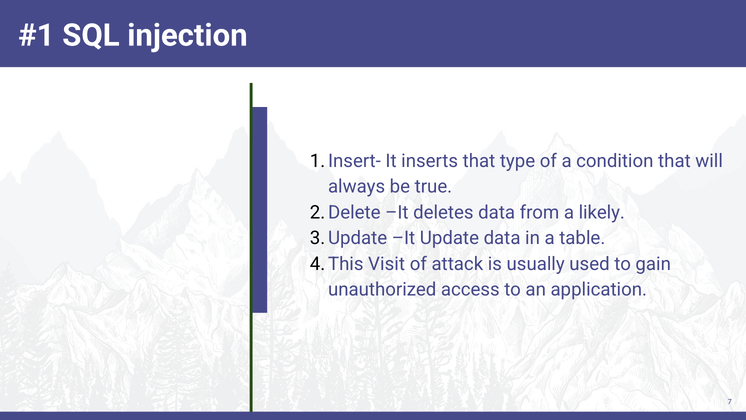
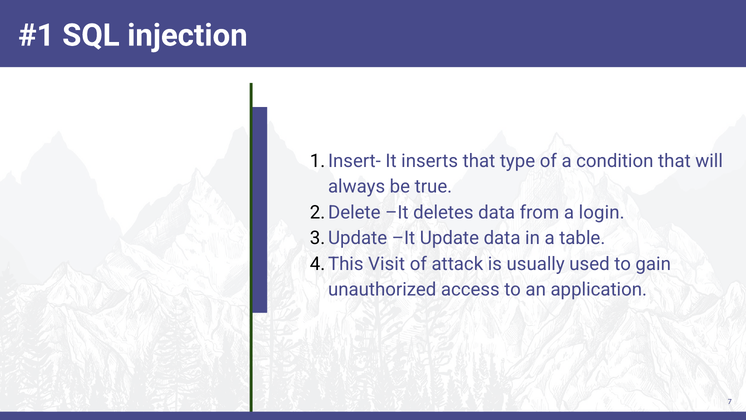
likely: likely -> login (602, 212)
